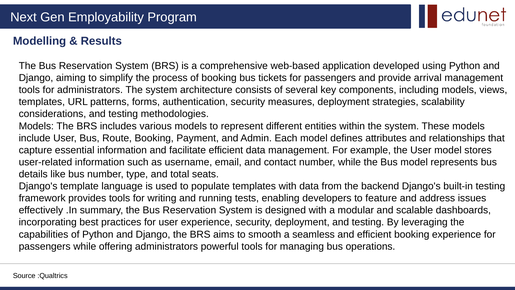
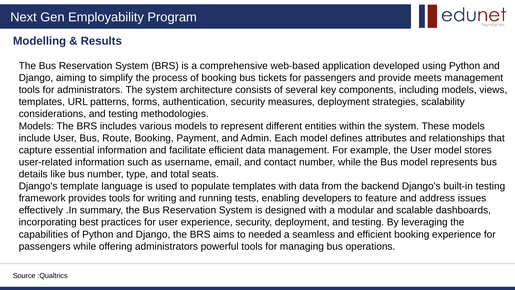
arrival: arrival -> meets (428, 78)
smooth: smooth -> needed (265, 234)
